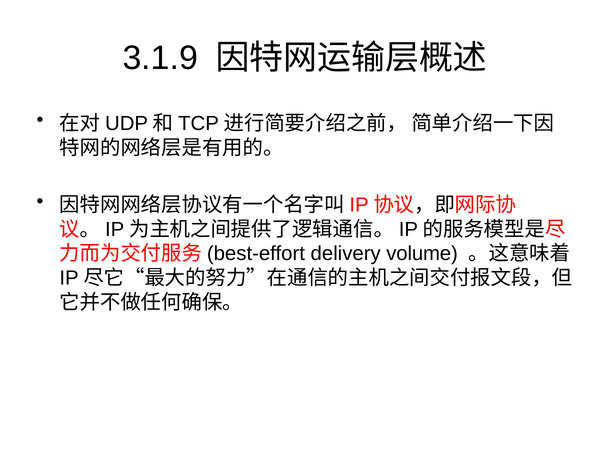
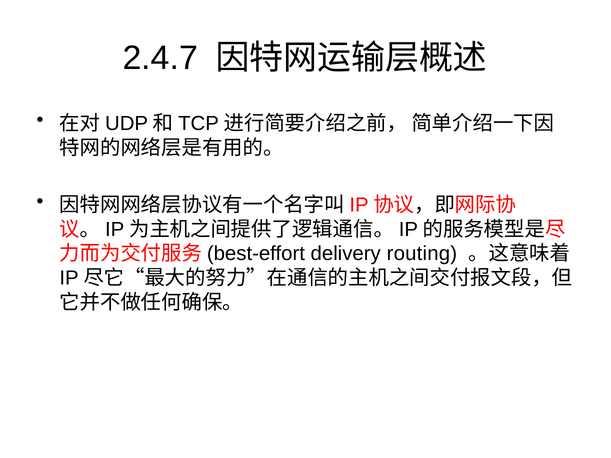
3.1.9: 3.1.9 -> 2.4.7 (160, 58)
volume: volume -> routing (422, 254)
